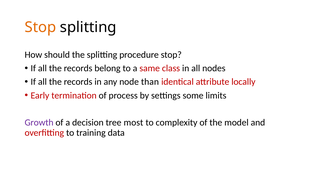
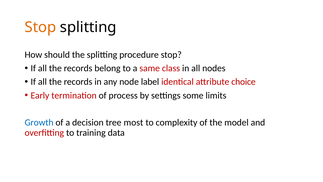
than: than -> label (150, 82)
locally: locally -> choice (243, 82)
Growth colour: purple -> blue (39, 122)
